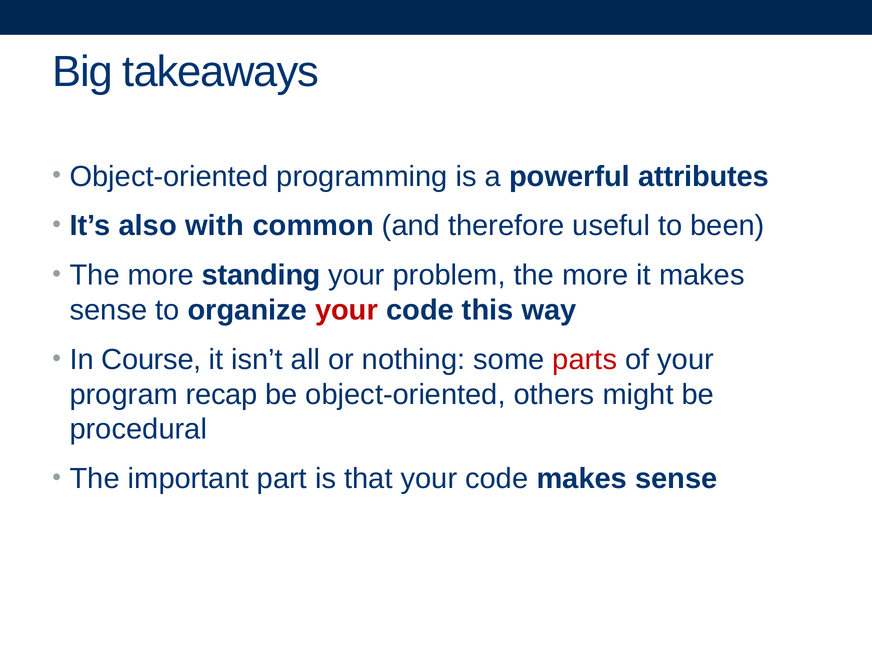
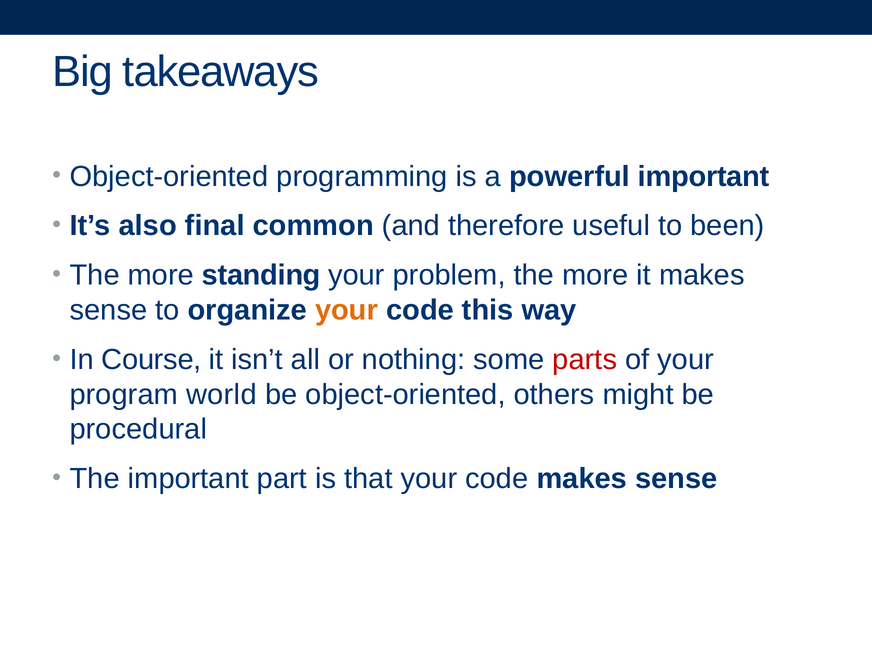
powerful attributes: attributes -> important (704, 176)
with: with -> final (215, 226)
your colour: red -> orange (347, 310)
recap: recap -> world (221, 394)
